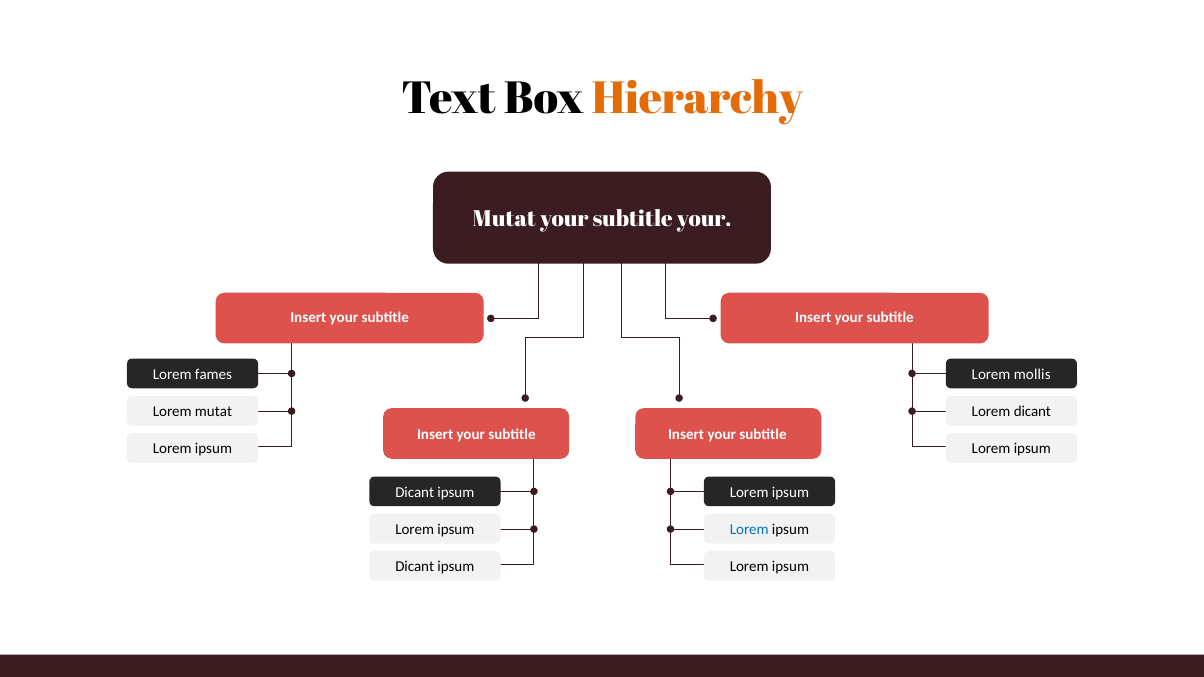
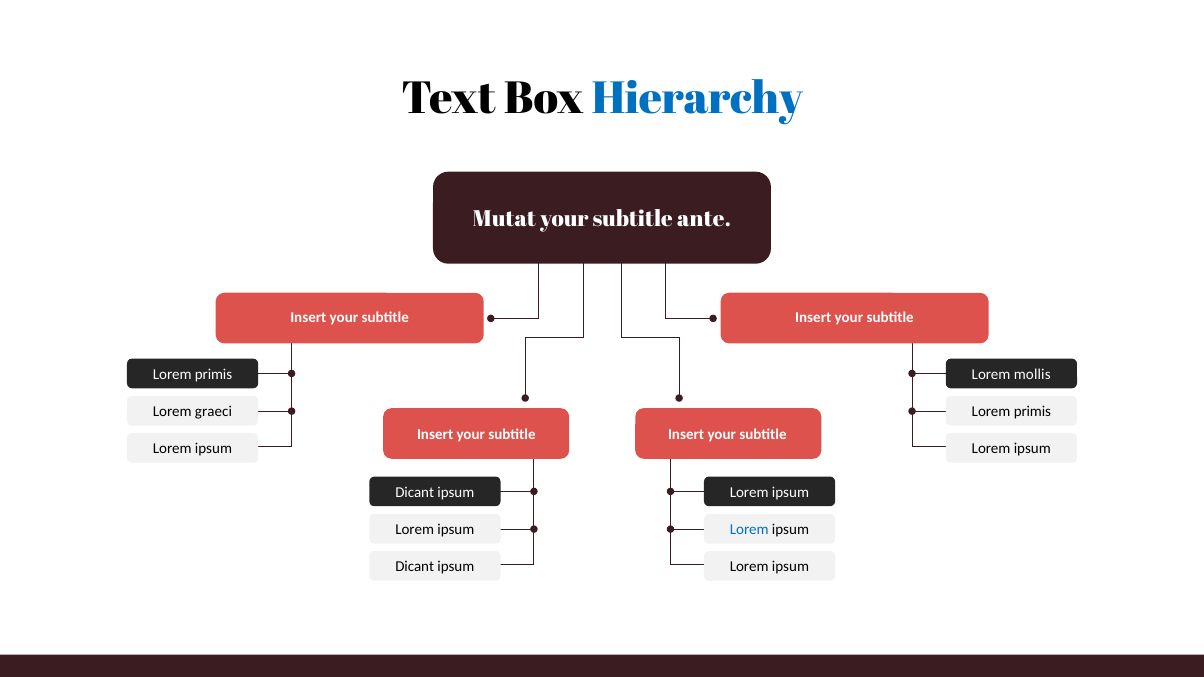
Hierarchy colour: orange -> blue (697, 99)
subtitle your: your -> ante (704, 219)
fames: fames -> primis (214, 375)
Lorem mutat: mutat -> graeci (213, 412)
dicant: dicant -> primis (1032, 412)
